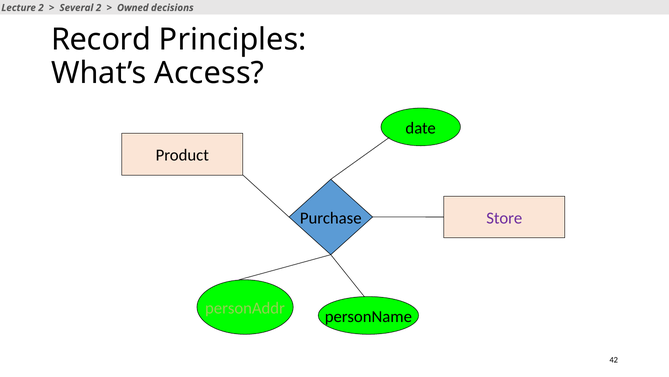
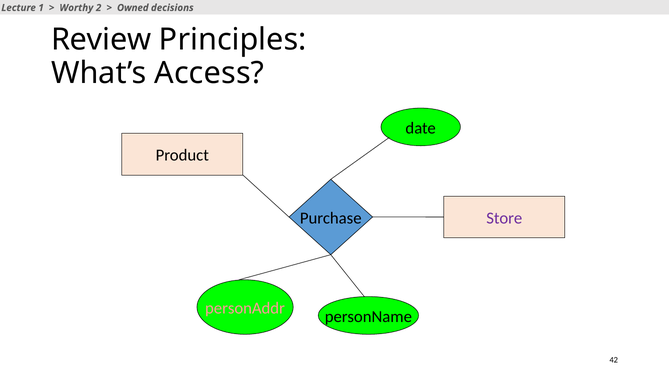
Lecture 2: 2 -> 1 (41, 8)
Several: Several -> Worthy (76, 8)
Record: Record -> Review (101, 40)
personAddr colour: light green -> pink (245, 308)
